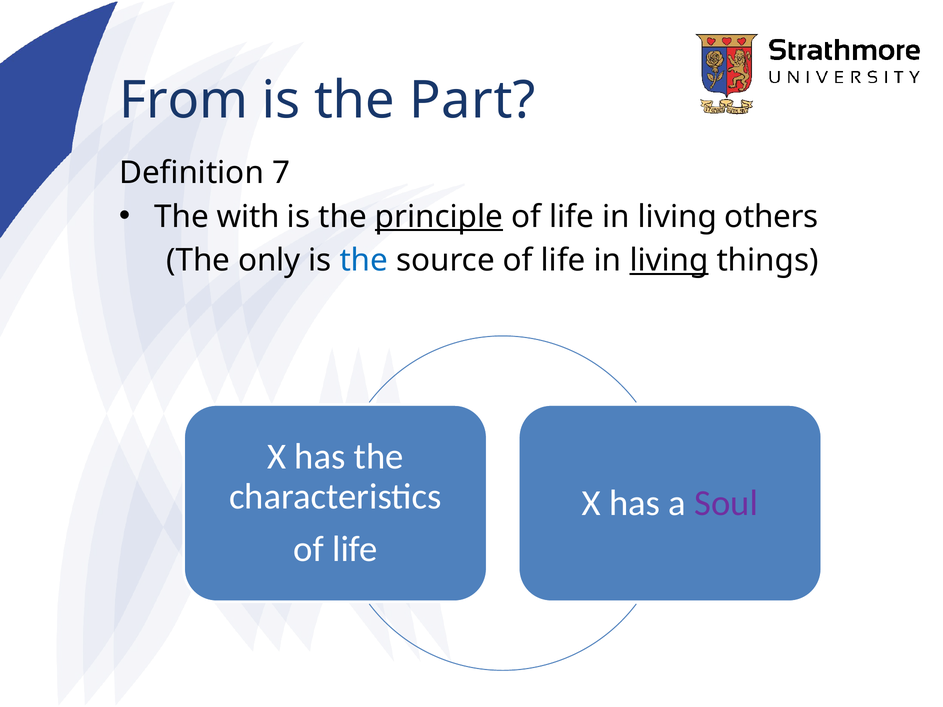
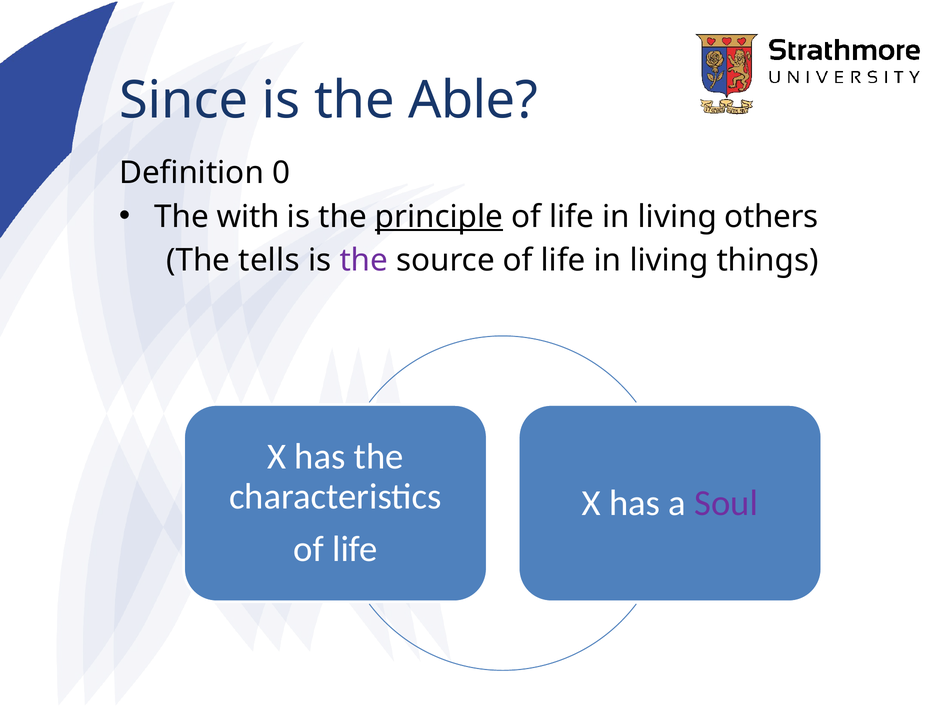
From: From -> Since (184, 101)
Part: Part -> Able (473, 101)
7: 7 -> 0 (281, 173)
only: only -> tells (269, 261)
the colour: blue -> purple (364, 261)
living underline: present -> none (669, 261)
